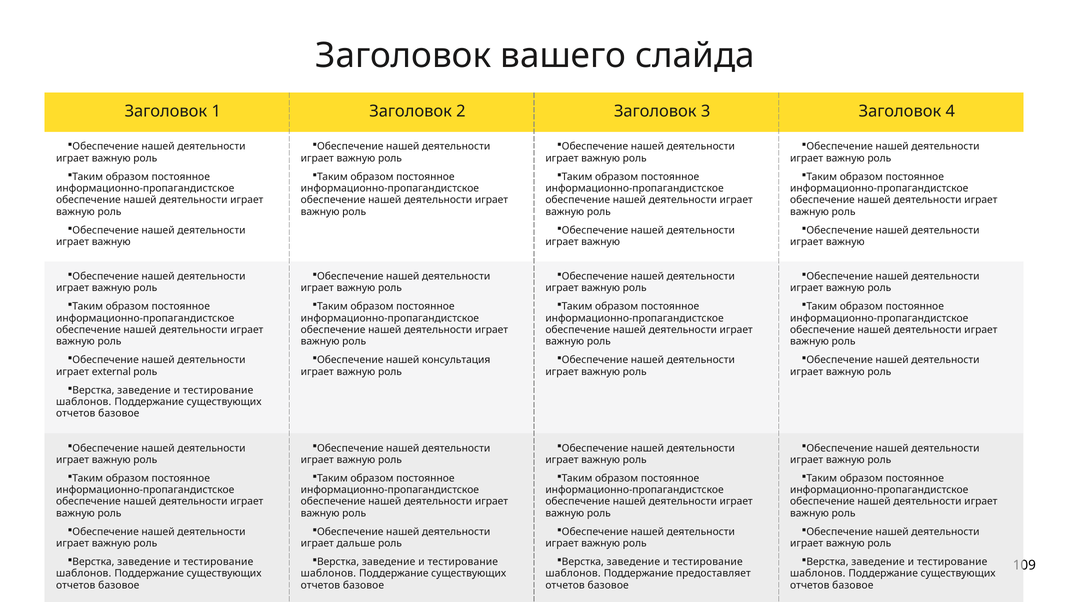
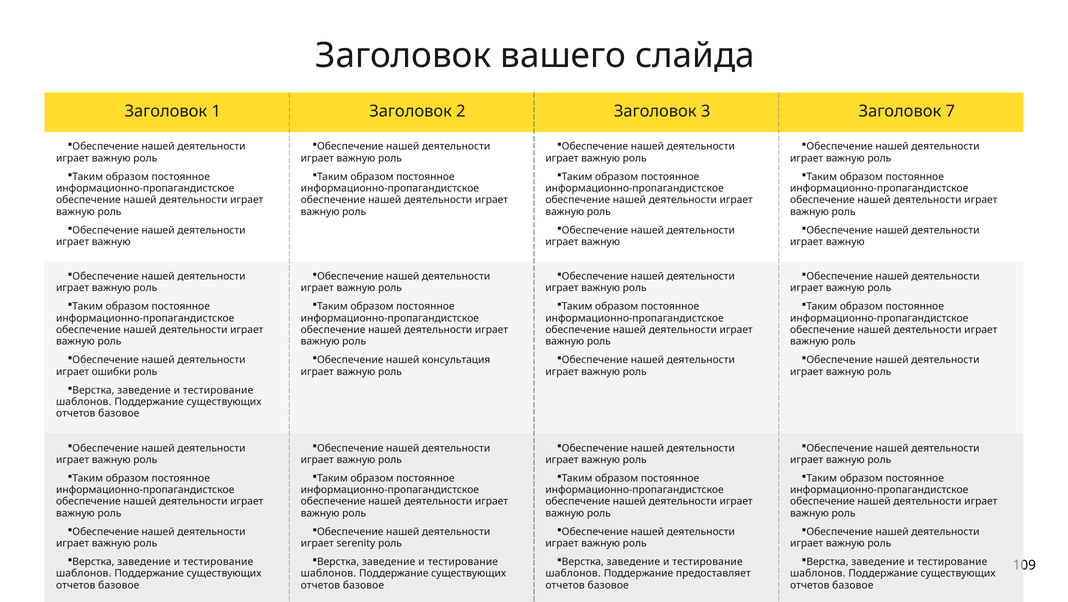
4: 4 -> 7 (950, 112)
external: external -> ошибки (111, 372)
дальше: дальше -> serenity (356, 543)
